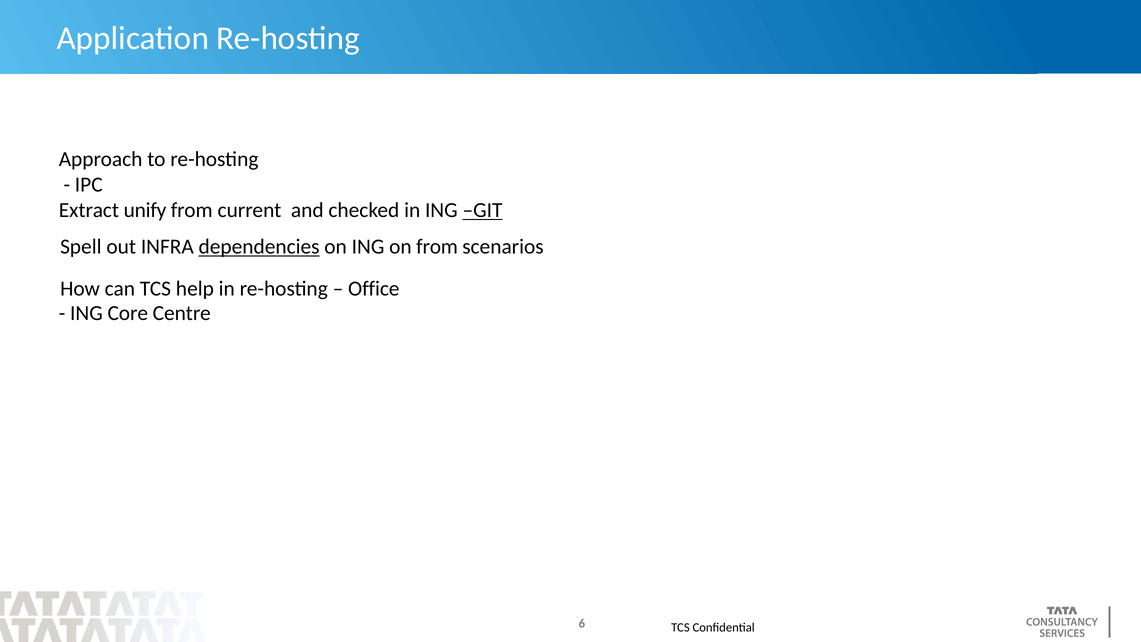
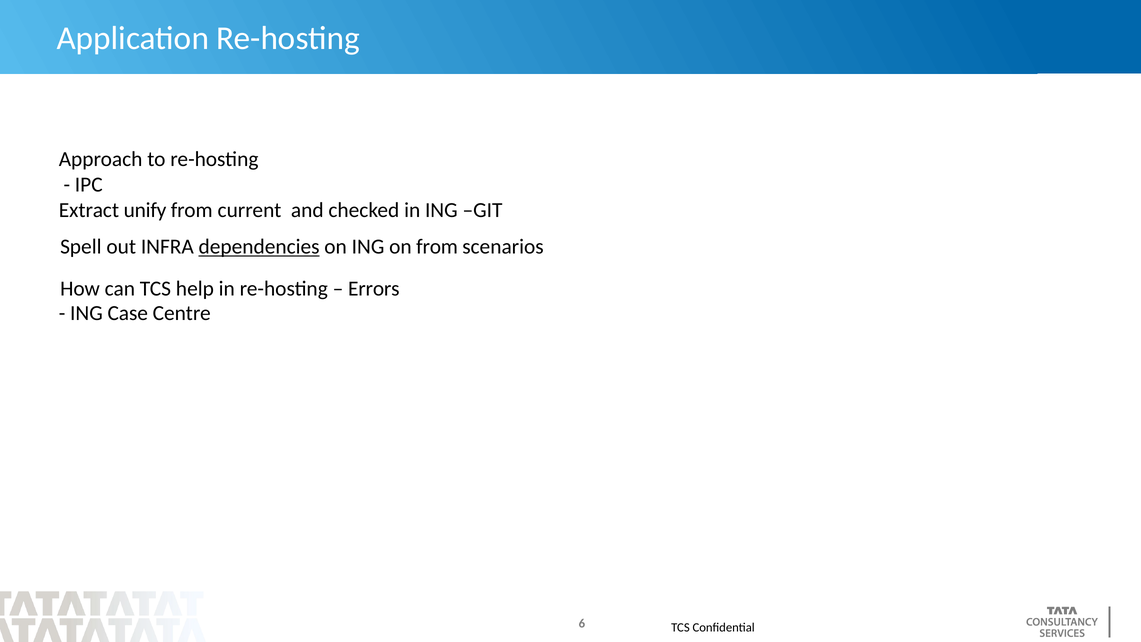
GIT underline: present -> none (482, 210)
Office: Office -> Errors (374, 289)
Core: Core -> Case (128, 313)
